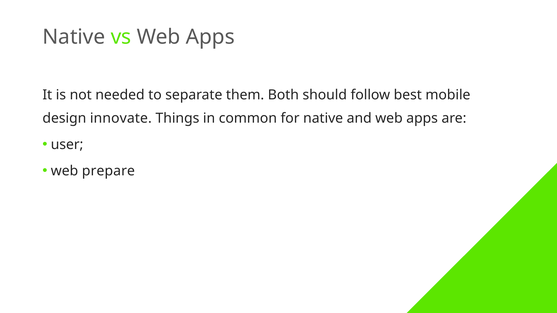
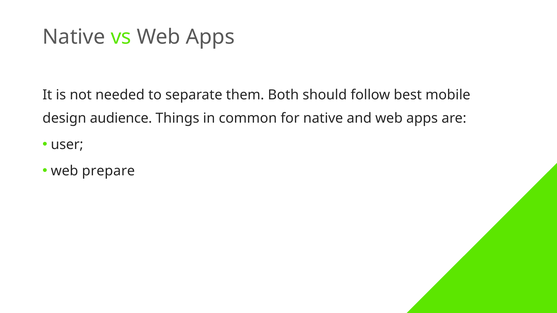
innovate: innovate -> audience (121, 118)
